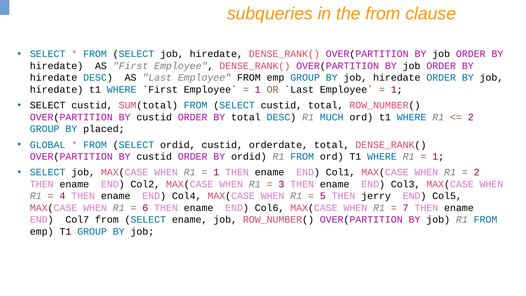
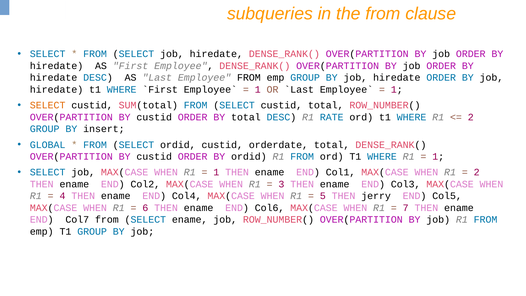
SELECT colour: black -> orange (48, 105)
MUCH: MUCH -> RATE (332, 117)
placed: placed -> insert (104, 129)
